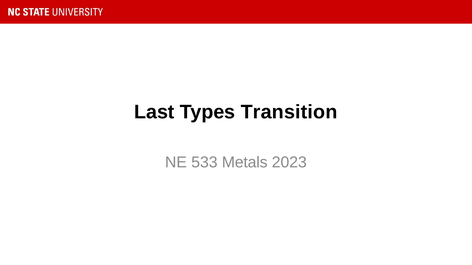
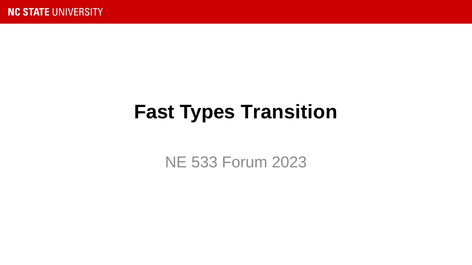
Last: Last -> Fast (154, 112)
Metals: Metals -> Forum (245, 163)
